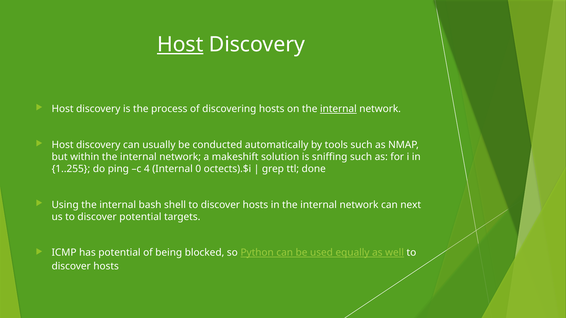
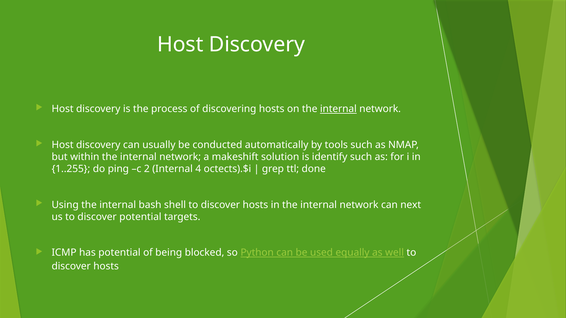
Host underline: present -> none (180, 45)
sniffing: sniffing -> identify (330, 157)
4: 4 -> 2 (147, 169)
0: 0 -> 4 (198, 169)
